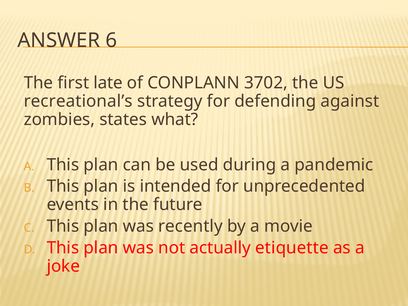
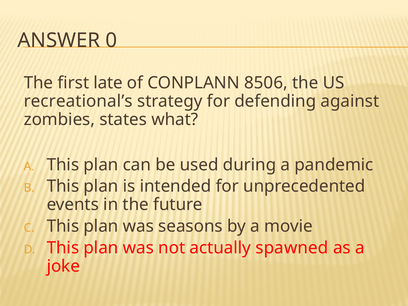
6: 6 -> 0 (111, 41)
3702: 3702 -> 8506 (266, 83)
recently: recently -> seasons (190, 226)
etiquette: etiquette -> spawned (292, 248)
